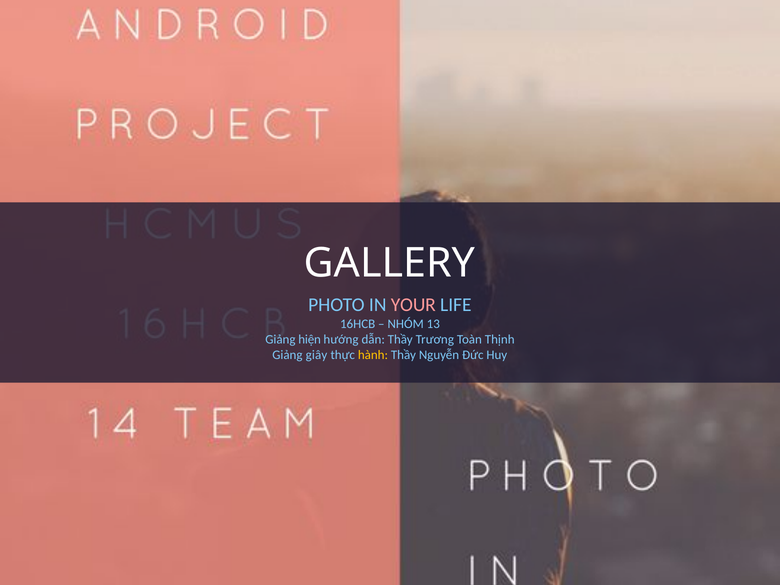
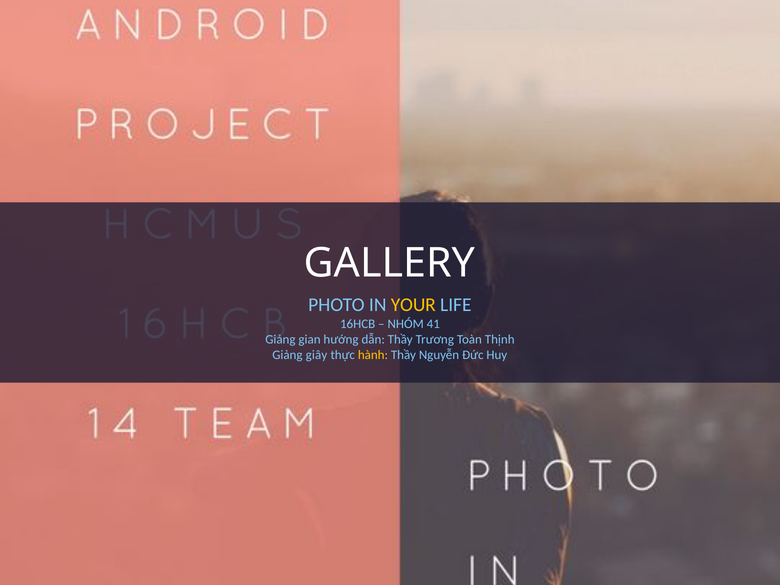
YOUR colour: pink -> yellow (413, 305)
13: 13 -> 41 (433, 324)
hiện: hiện -> gian (310, 339)
